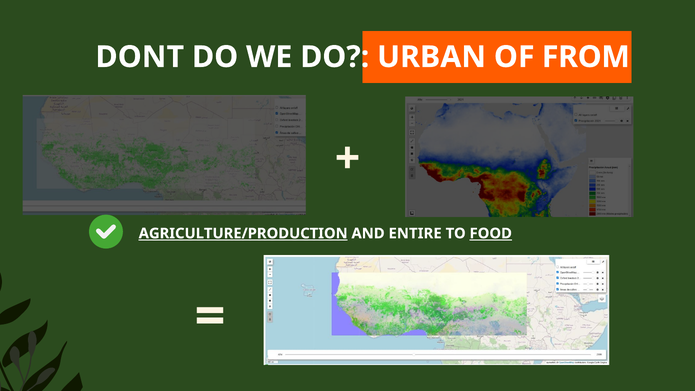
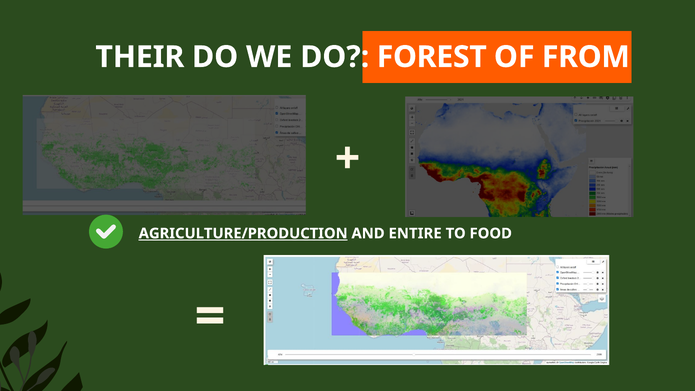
DONT: DONT -> THEIR (140, 57)
URBAN: URBAN -> FOREST (432, 57)
FOOD underline: present -> none (491, 233)
